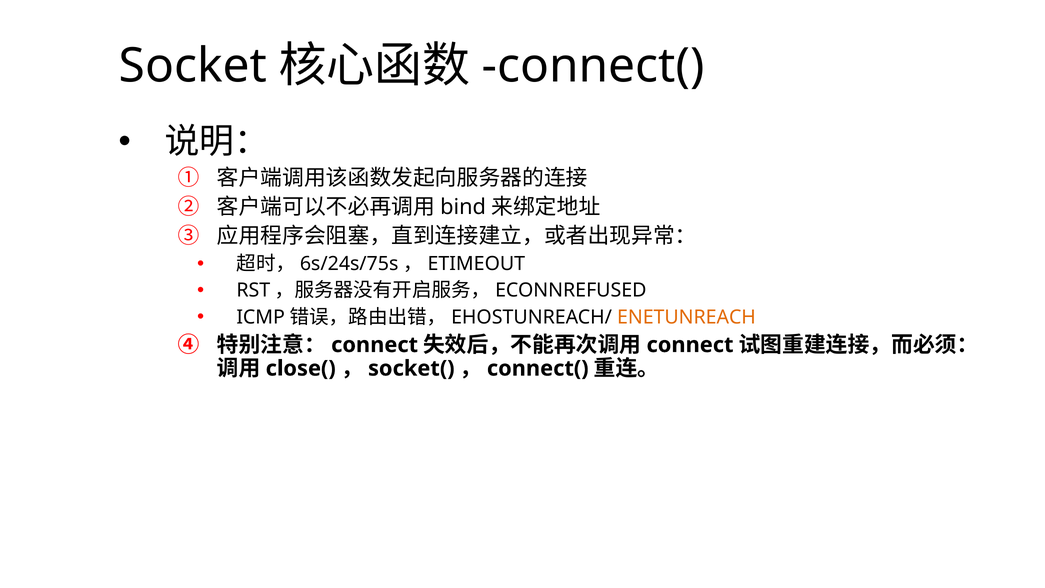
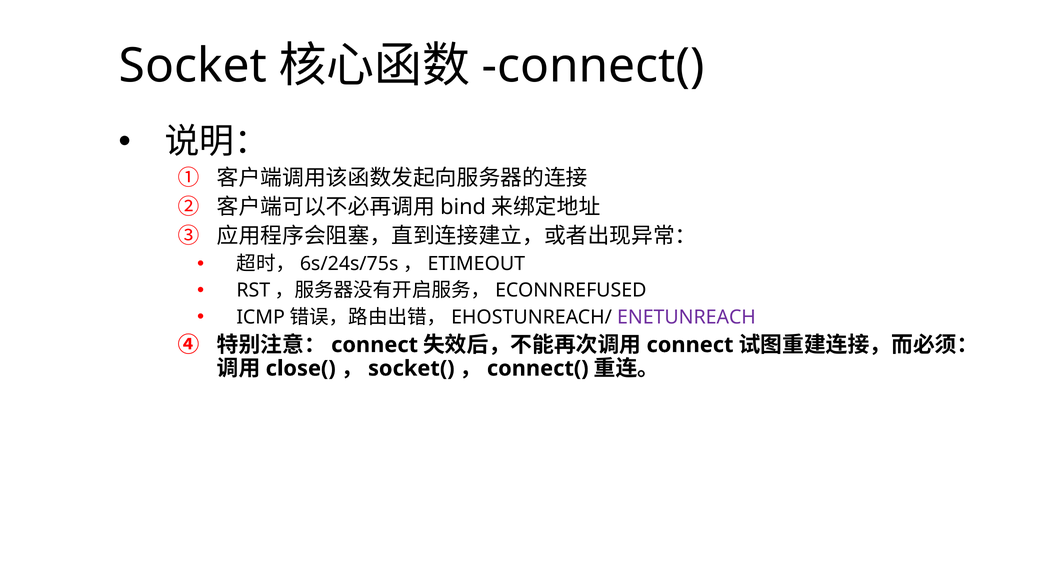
ENETUNREACH colour: orange -> purple (686, 317)
